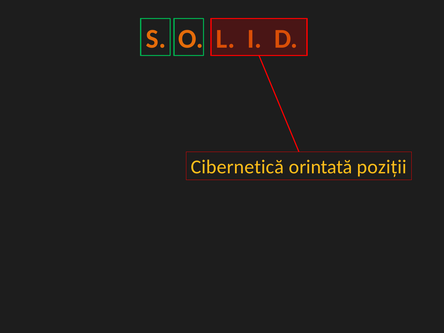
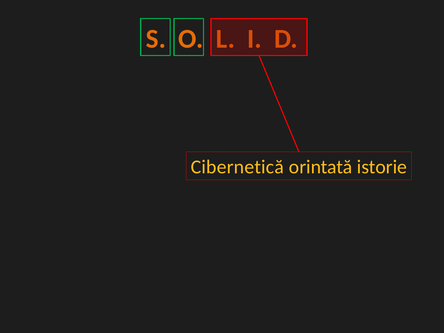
poziții: poziții -> istorie (382, 167)
